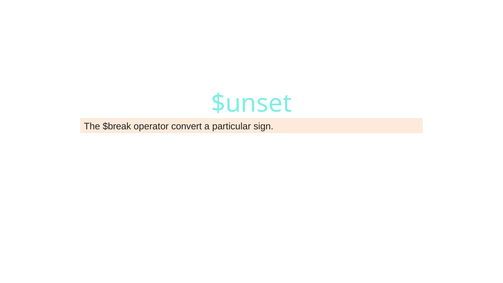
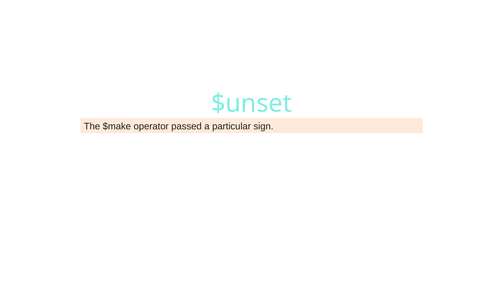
$break: $break -> $make (117, 126)
convert: convert -> passed (187, 126)
